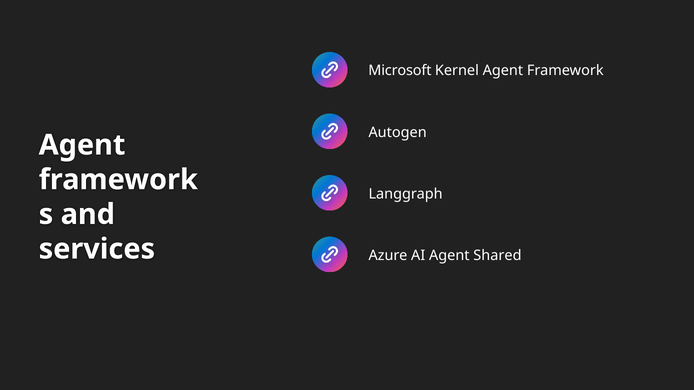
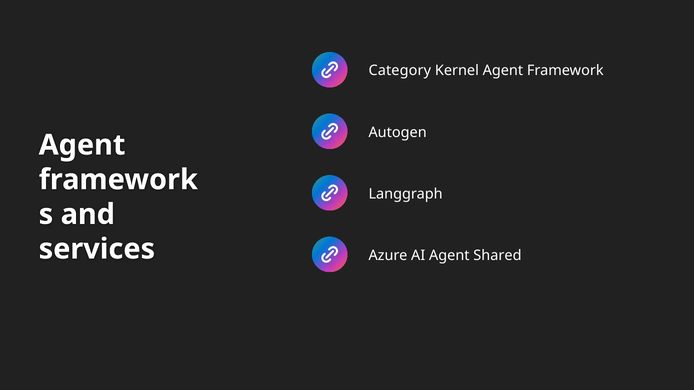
Microsoft: Microsoft -> Category (400, 71)
